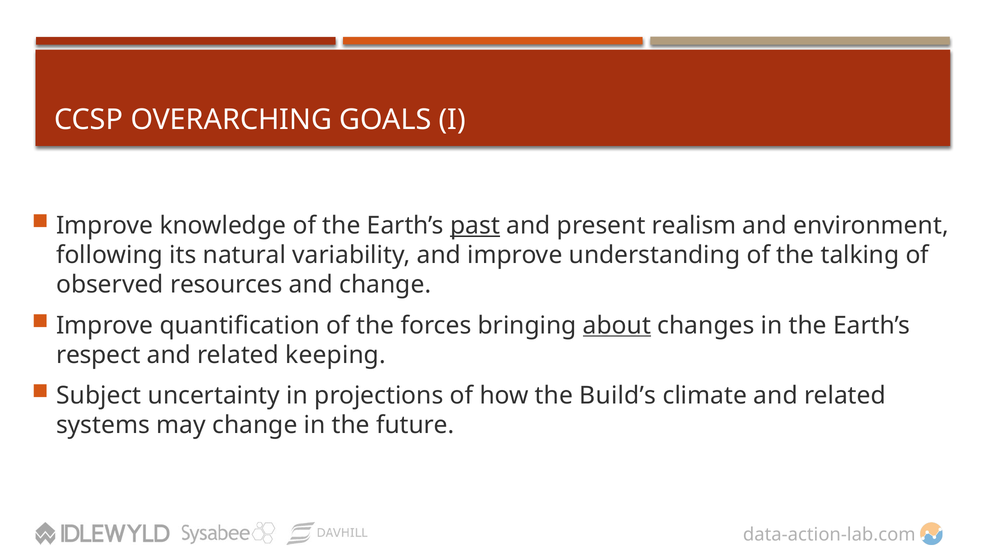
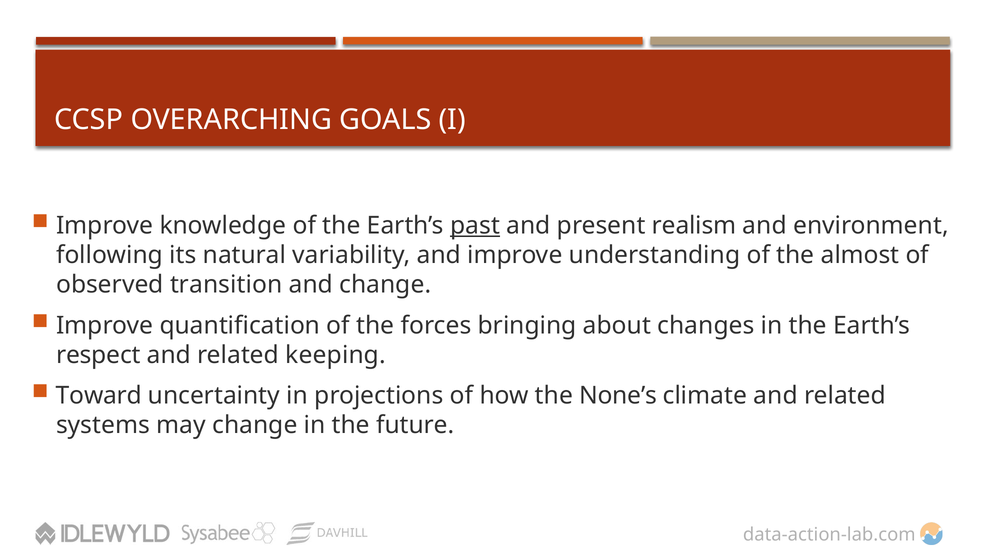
talking: talking -> almost (860, 255)
resources: resources -> transition (226, 284)
about underline: present -> none (617, 325)
Subject: Subject -> Toward (99, 395)
Build’s: Build’s -> None’s (618, 395)
